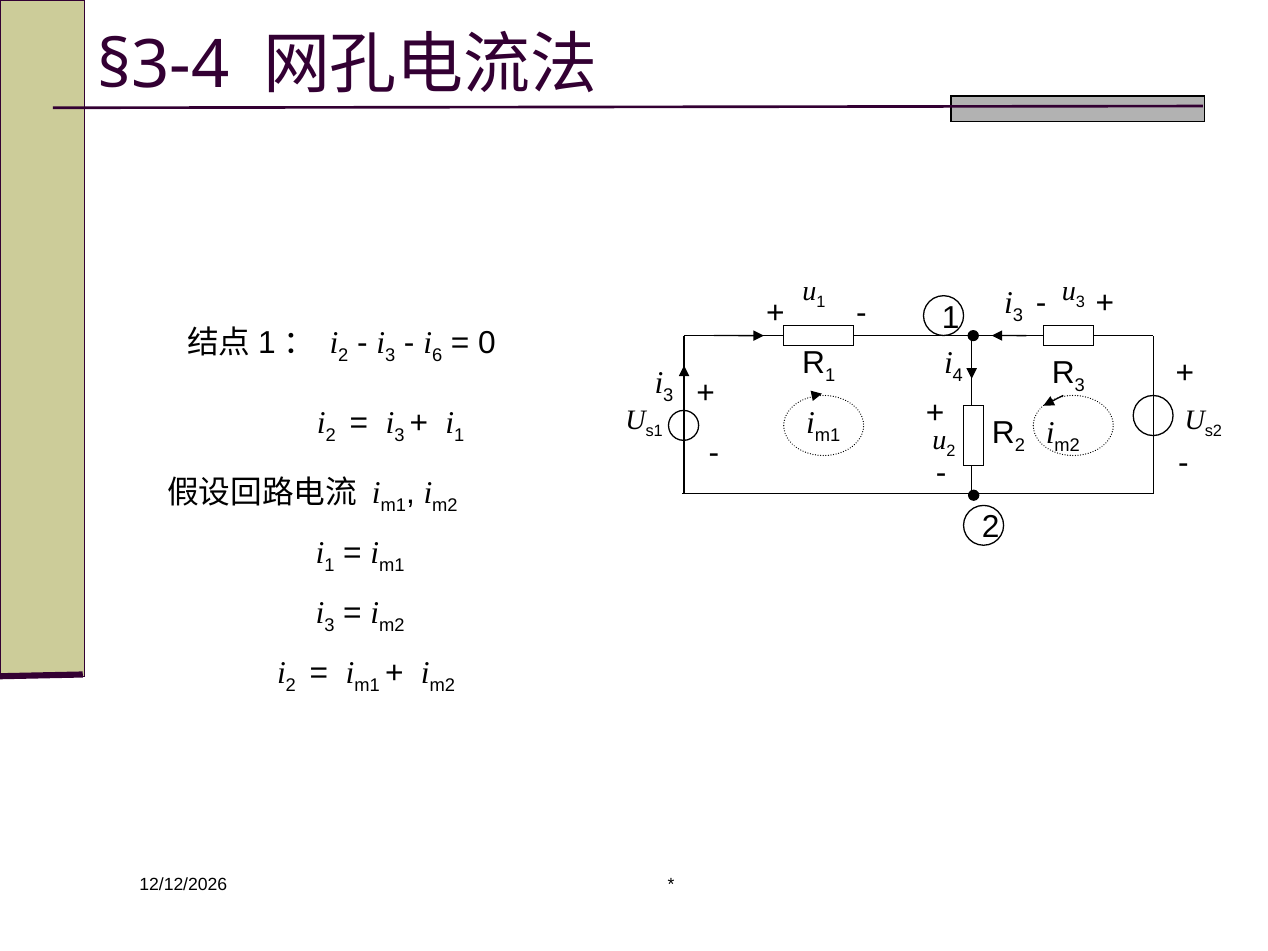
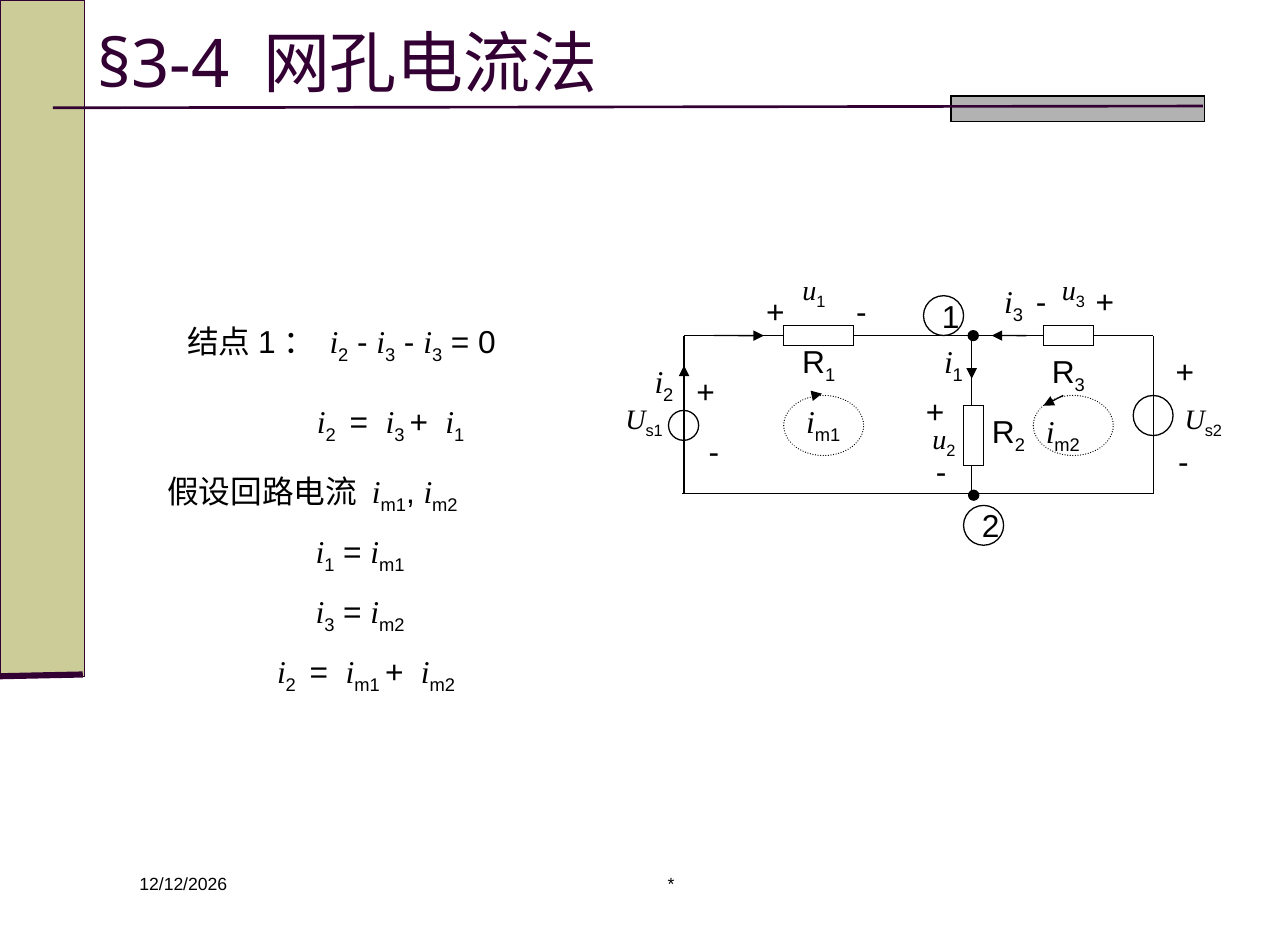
6: 6 -> 3 (437, 355)
4: 4 -> 1 (958, 375)
3: 3 -> 2 (668, 395)
